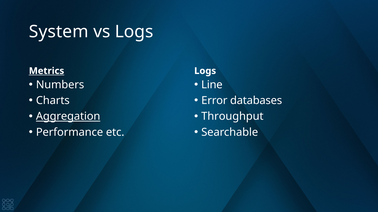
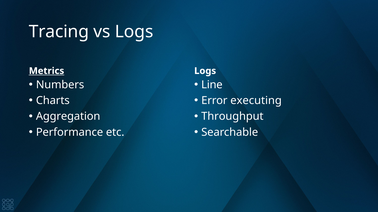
System: System -> Tracing (59, 32)
databases: databases -> executing (256, 101)
Aggregation underline: present -> none (68, 117)
